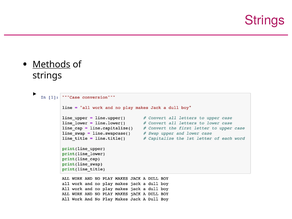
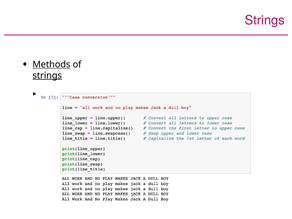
strings underline: none -> present (47, 75)
